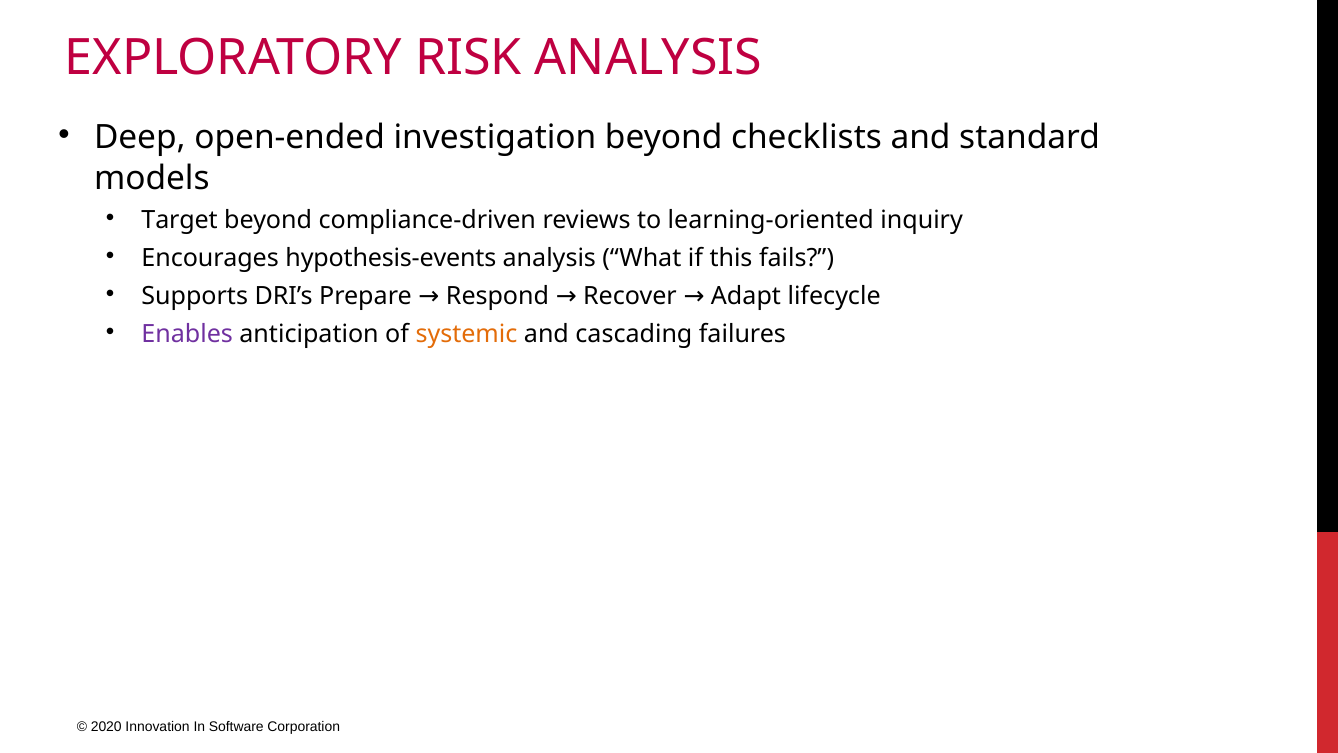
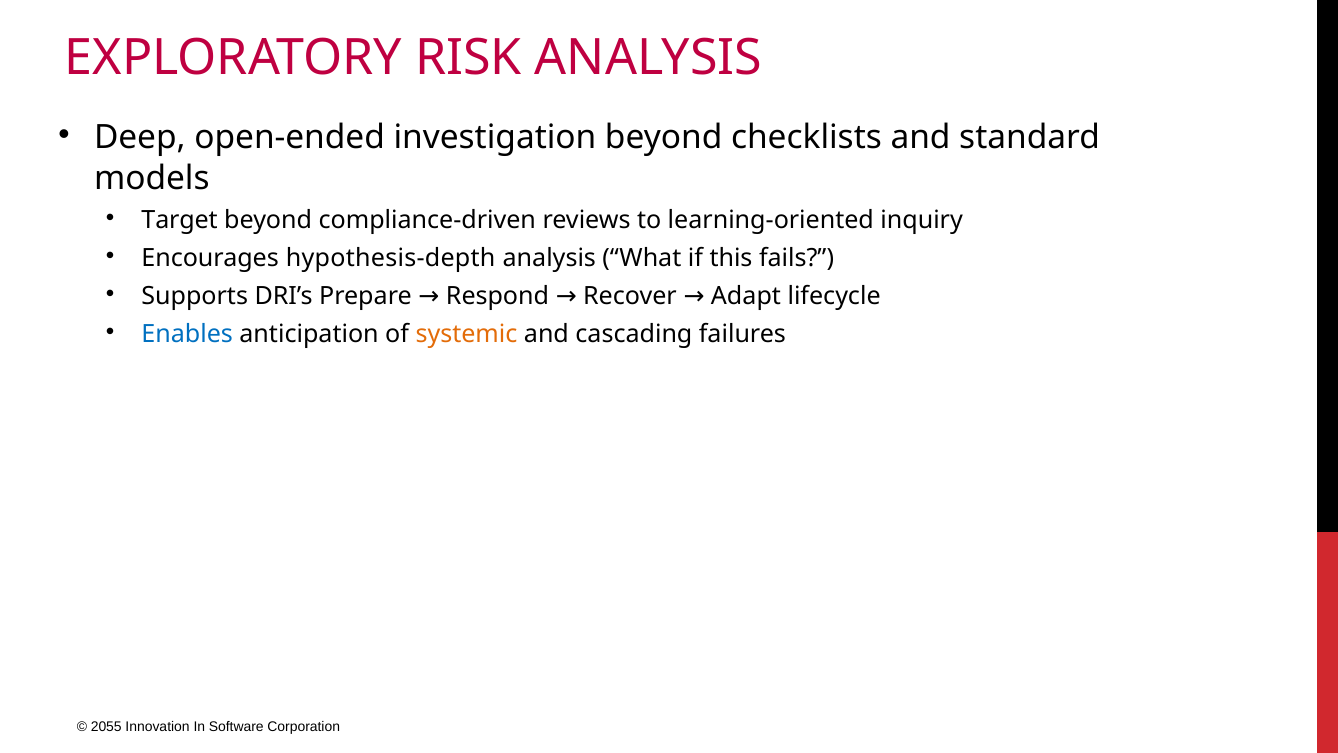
hypothesis-events: hypothesis-events -> hypothesis-depth (391, 258)
Enables colour: purple -> blue (187, 334)
2020: 2020 -> 2055 (106, 727)
